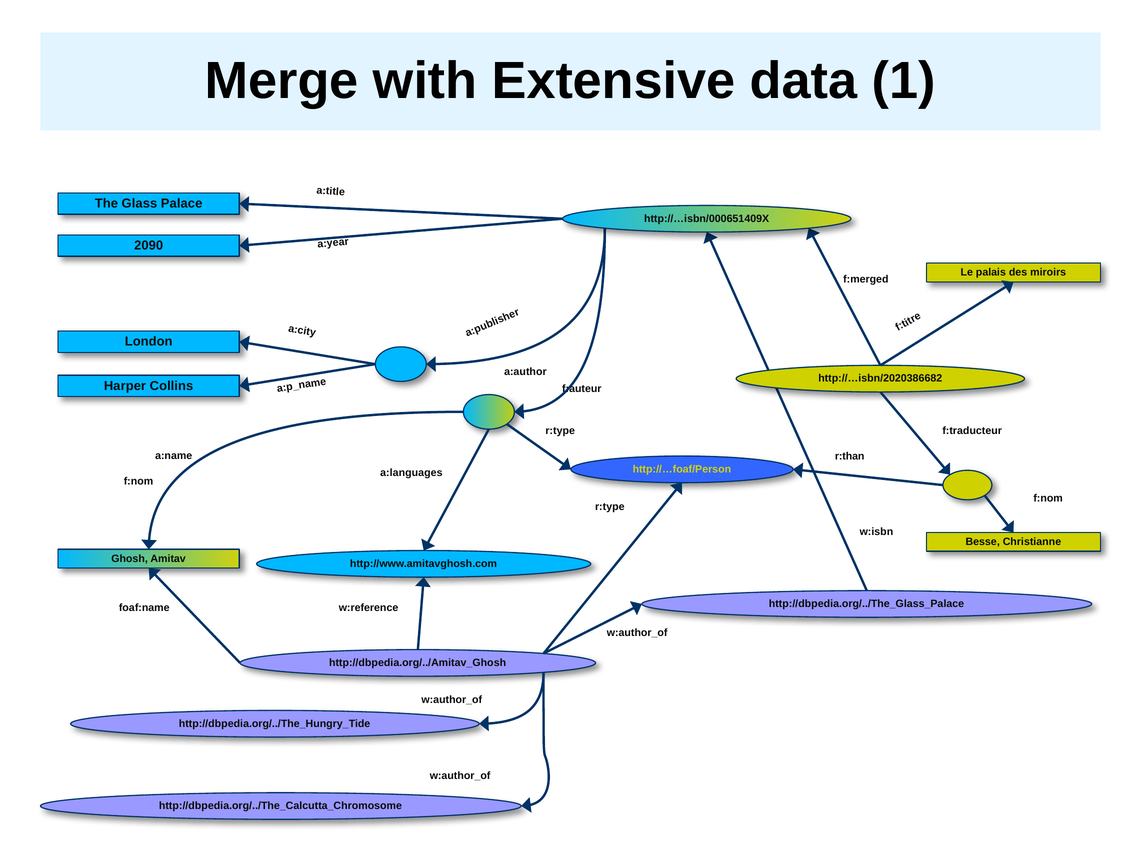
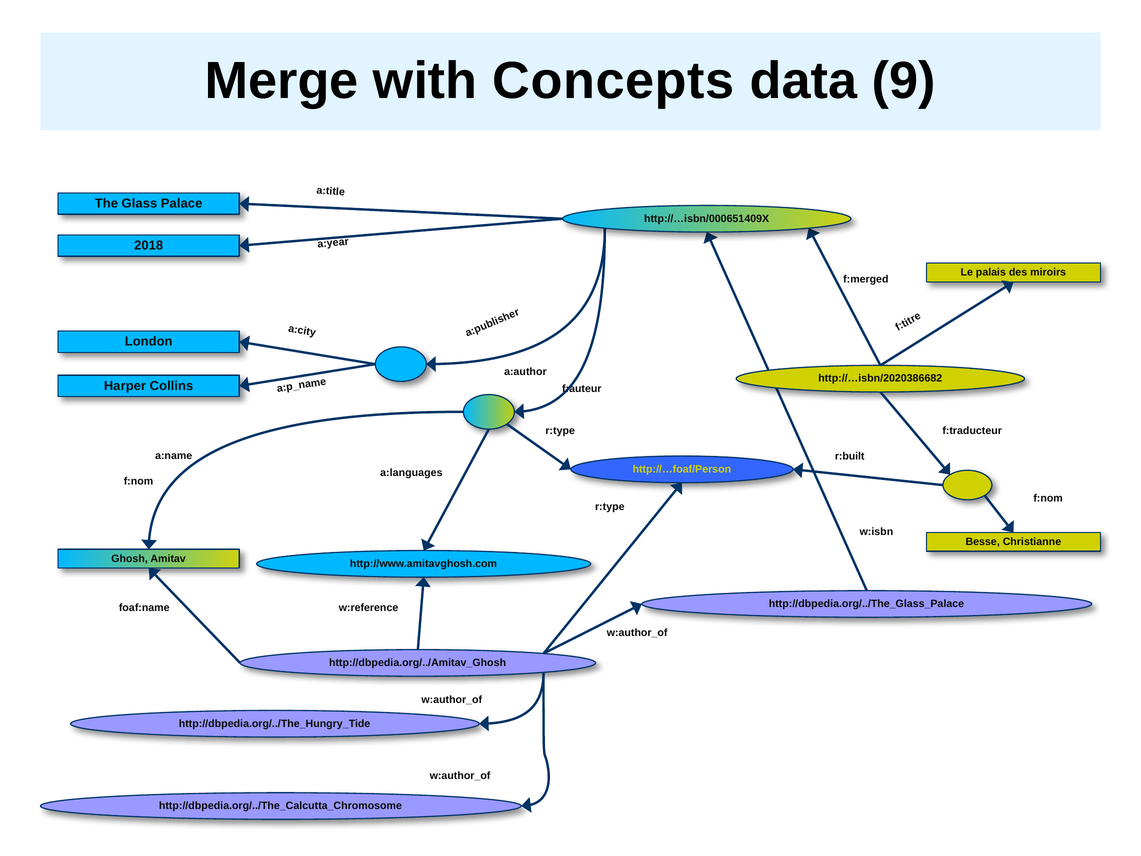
Extensive: Extensive -> Concepts (613, 81)
1: 1 -> 9 (904, 81)
2090: 2090 -> 2018 (149, 245)
r:than: r:than -> r:built (850, 456)
